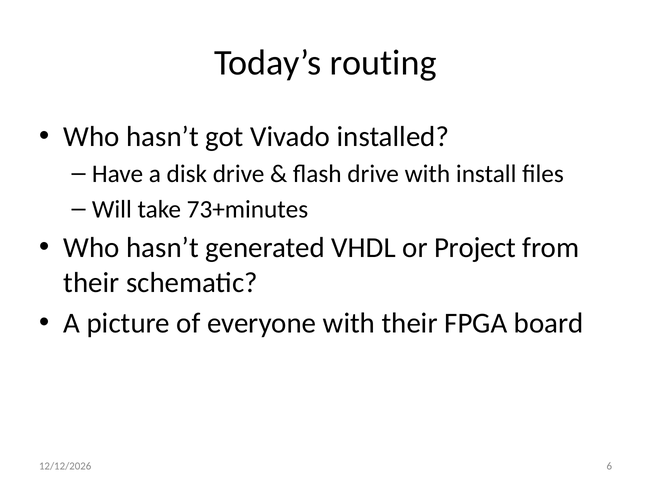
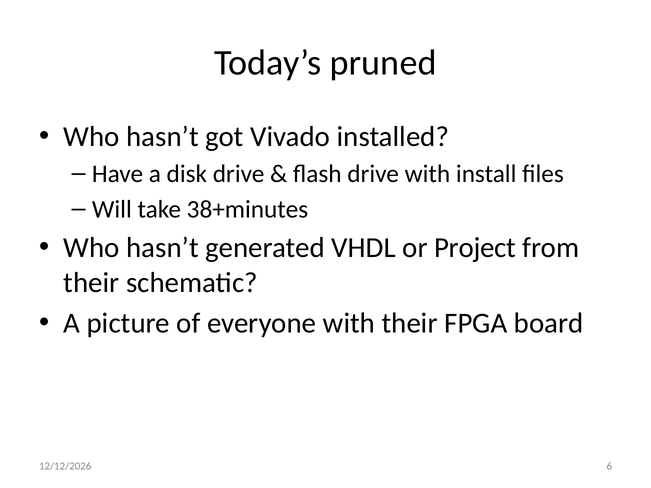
routing: routing -> pruned (383, 63)
73+minutes: 73+minutes -> 38+minutes (247, 209)
